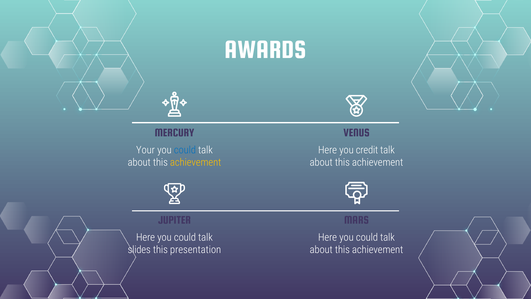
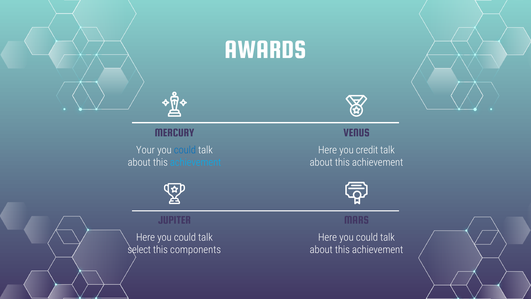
achievement colour: yellow -> light blue (196, 162)
slides: slides -> select (139, 249)
presentation: presentation -> components (196, 249)
